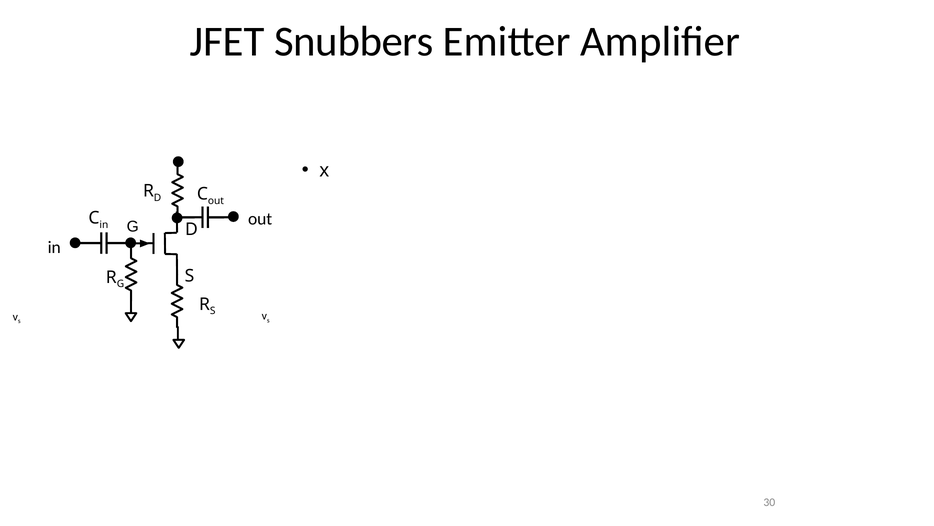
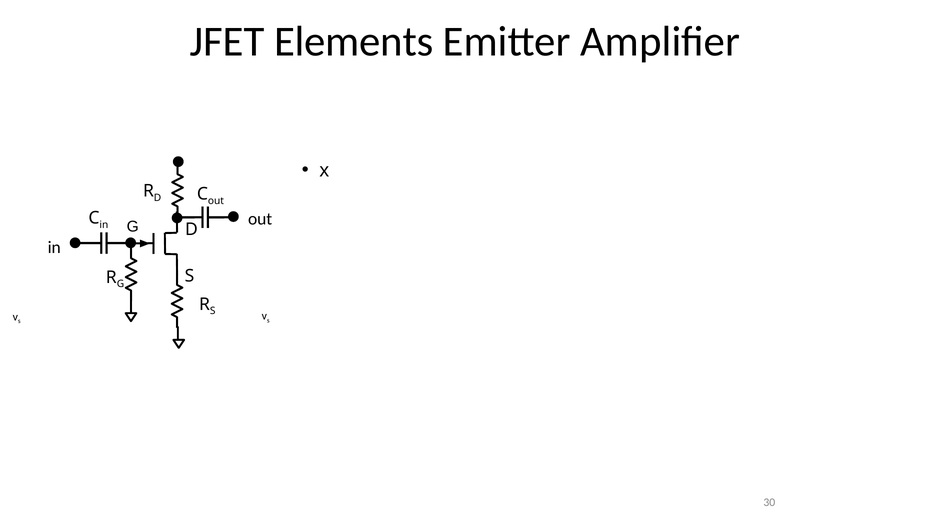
Snubbers: Snubbers -> Elements (354, 42)
